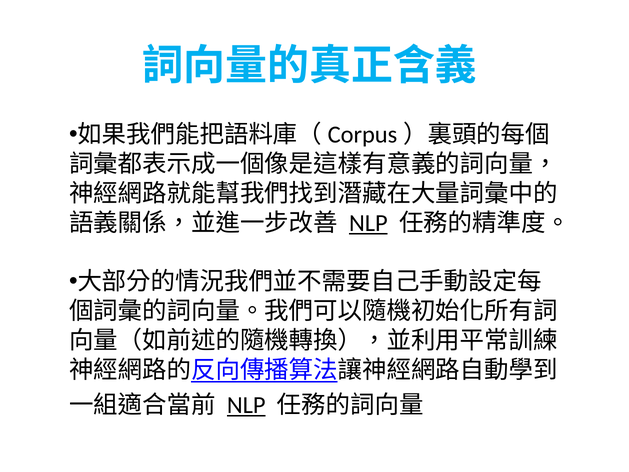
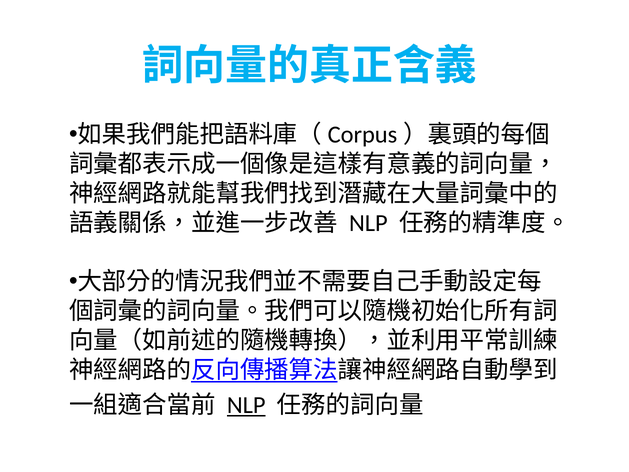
NLP underline: present -> none (368, 223)
